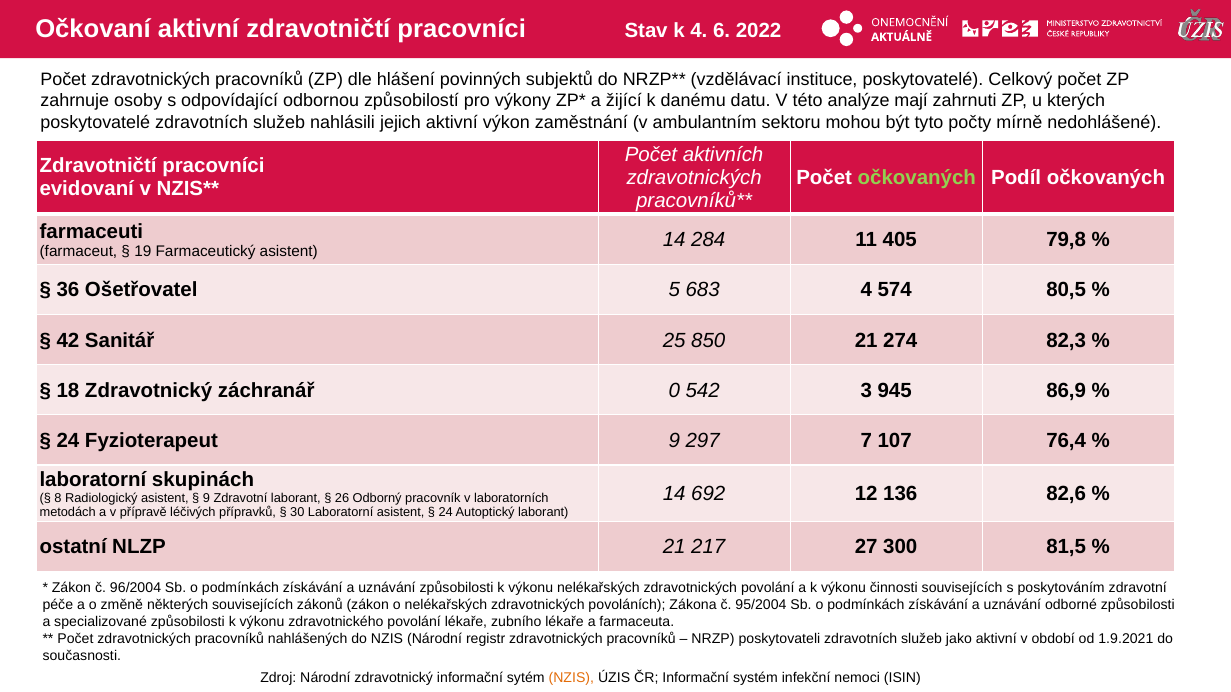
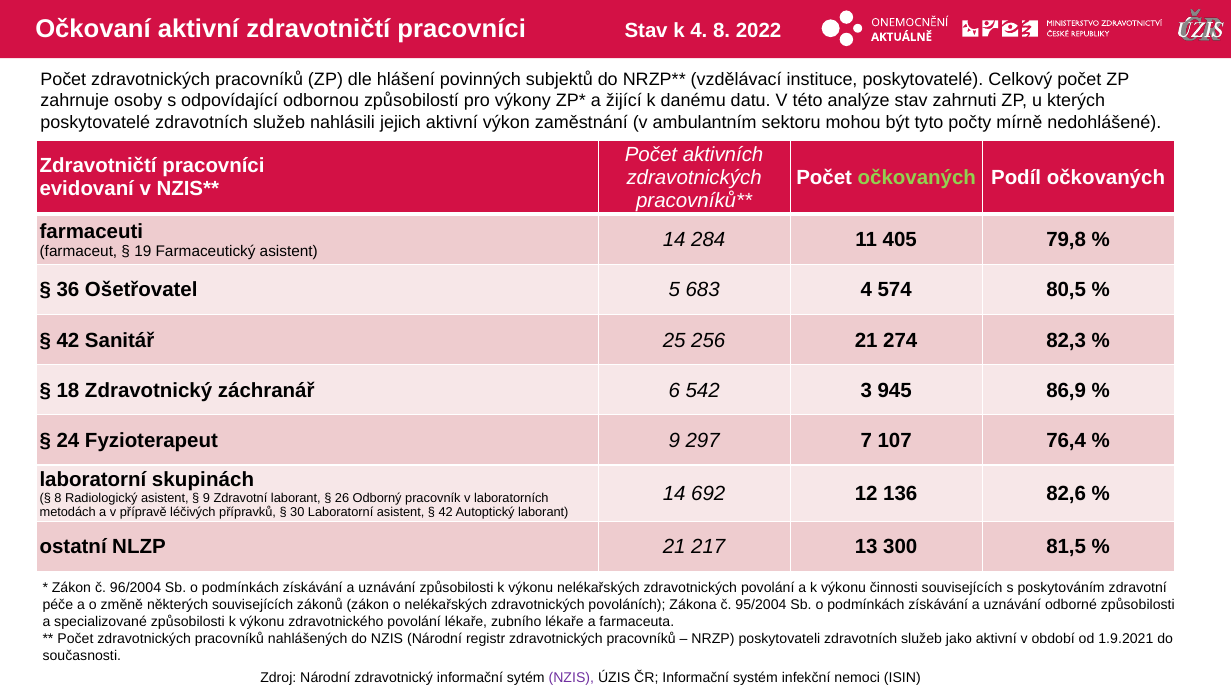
4 6: 6 -> 8 (722, 31)
analýze mají: mají -> stav (911, 101)
850: 850 -> 256 (708, 341)
0: 0 -> 6 (674, 391)
24: 24 -> 42 (446, 513)
27: 27 -> 13 (866, 548)
NZIS colour: orange -> purple (571, 678)
